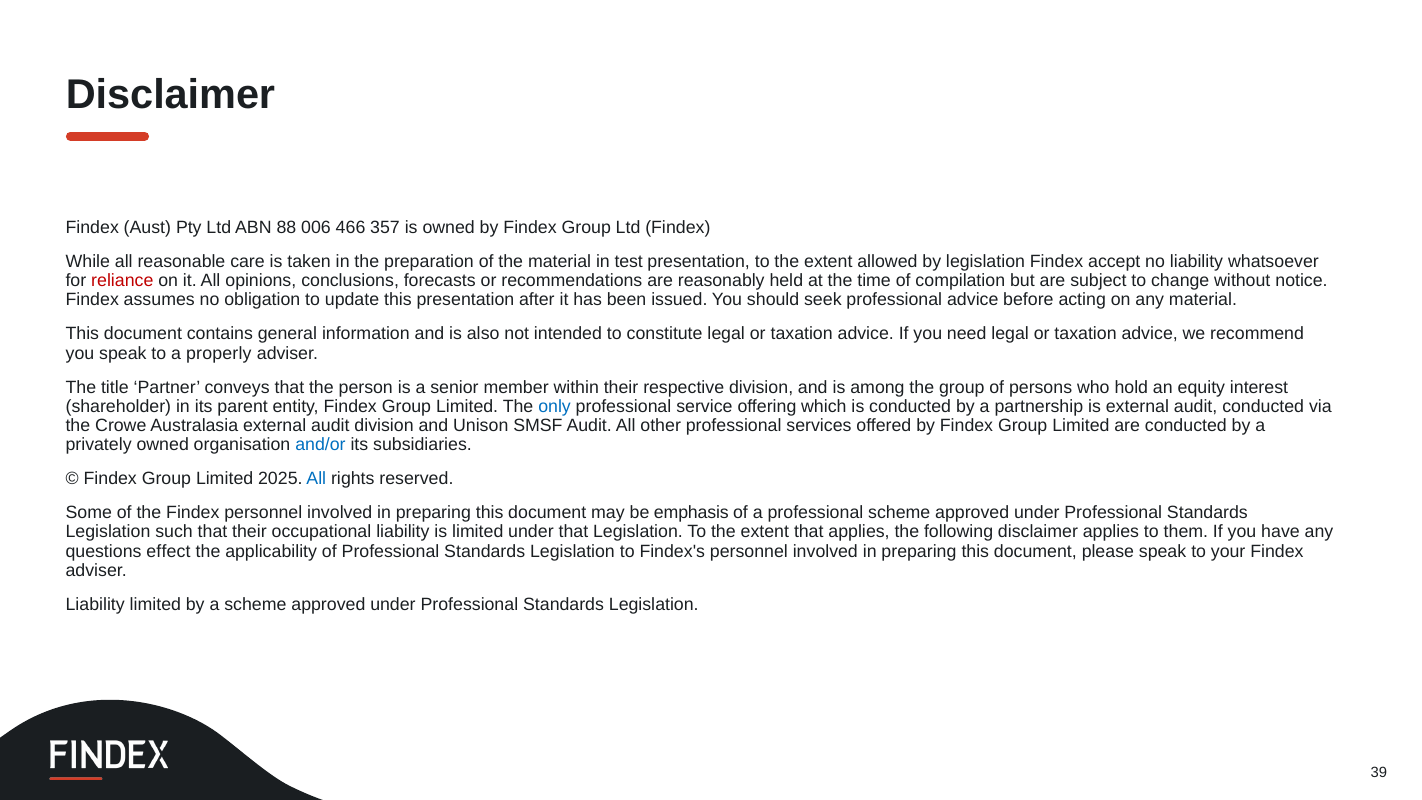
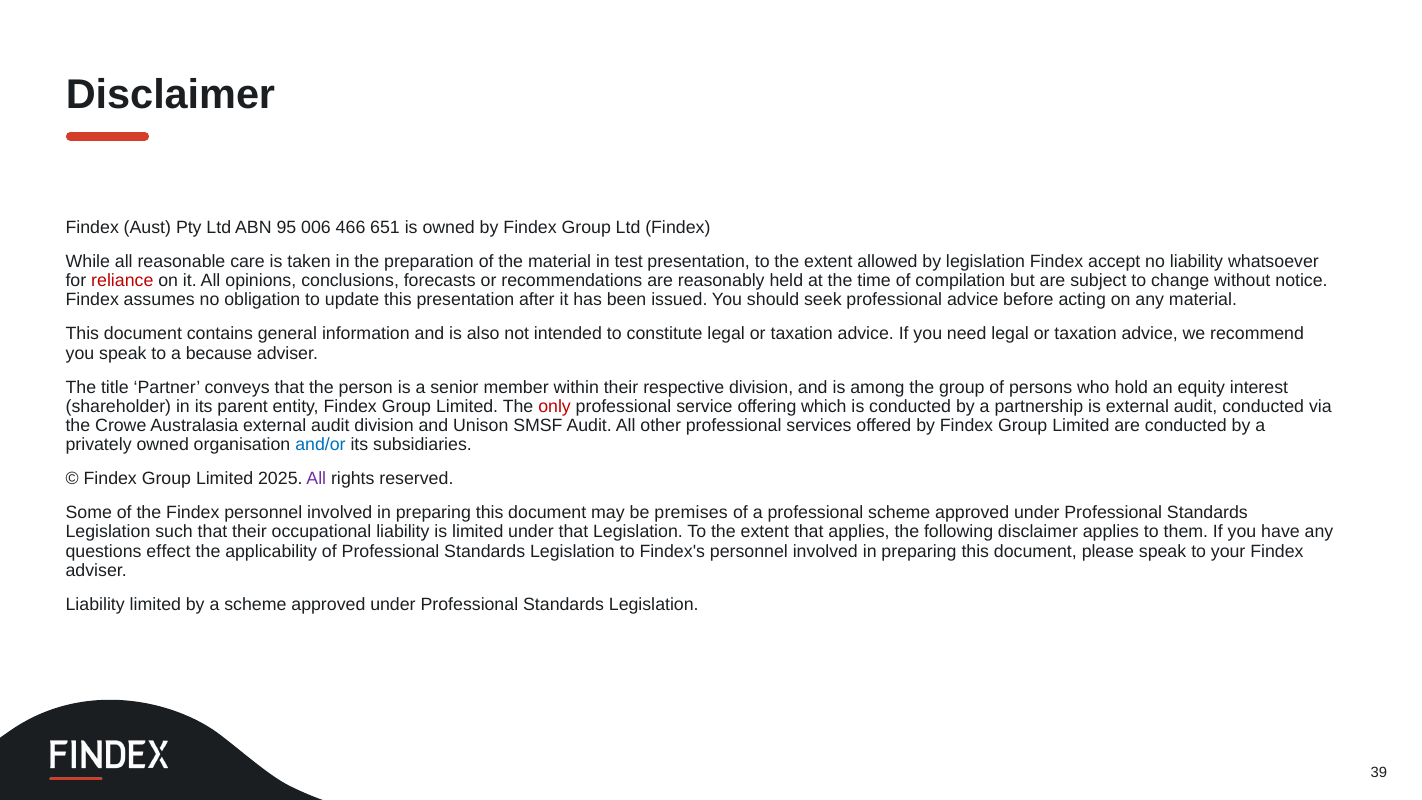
88: 88 -> 95 (286, 228)
357: 357 -> 651 (385, 228)
properly: properly -> because (219, 353)
only colour: blue -> red (555, 406)
All colour: blue -> purple (316, 479)
emphasis: emphasis -> premises (691, 513)
